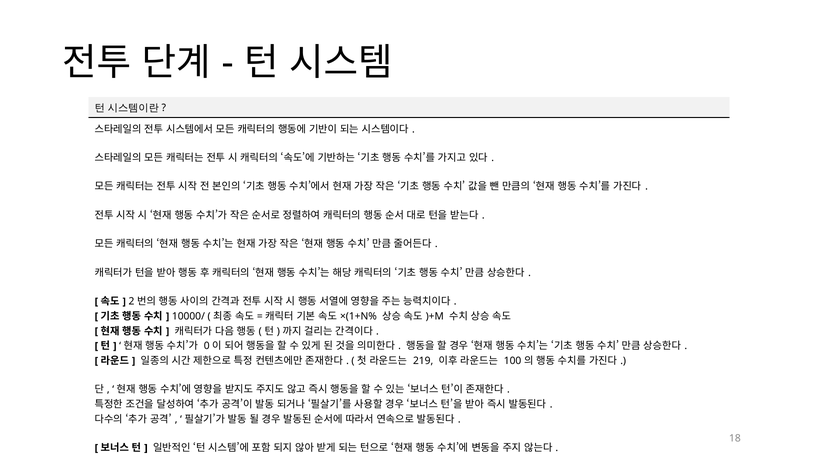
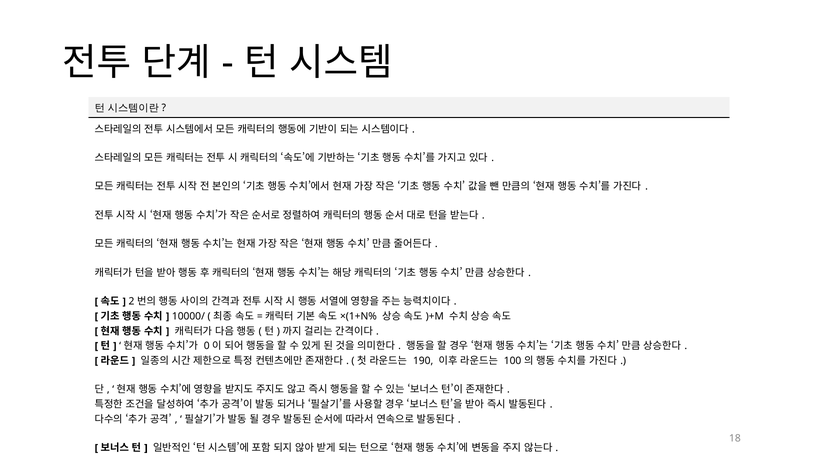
219: 219 -> 190 (423, 361)
